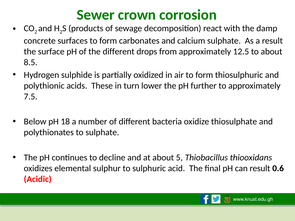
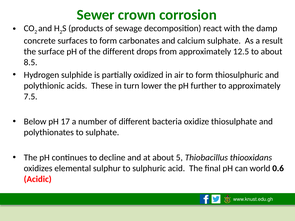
18: 18 -> 17 (65, 122)
can result: result -> world (260, 169)
